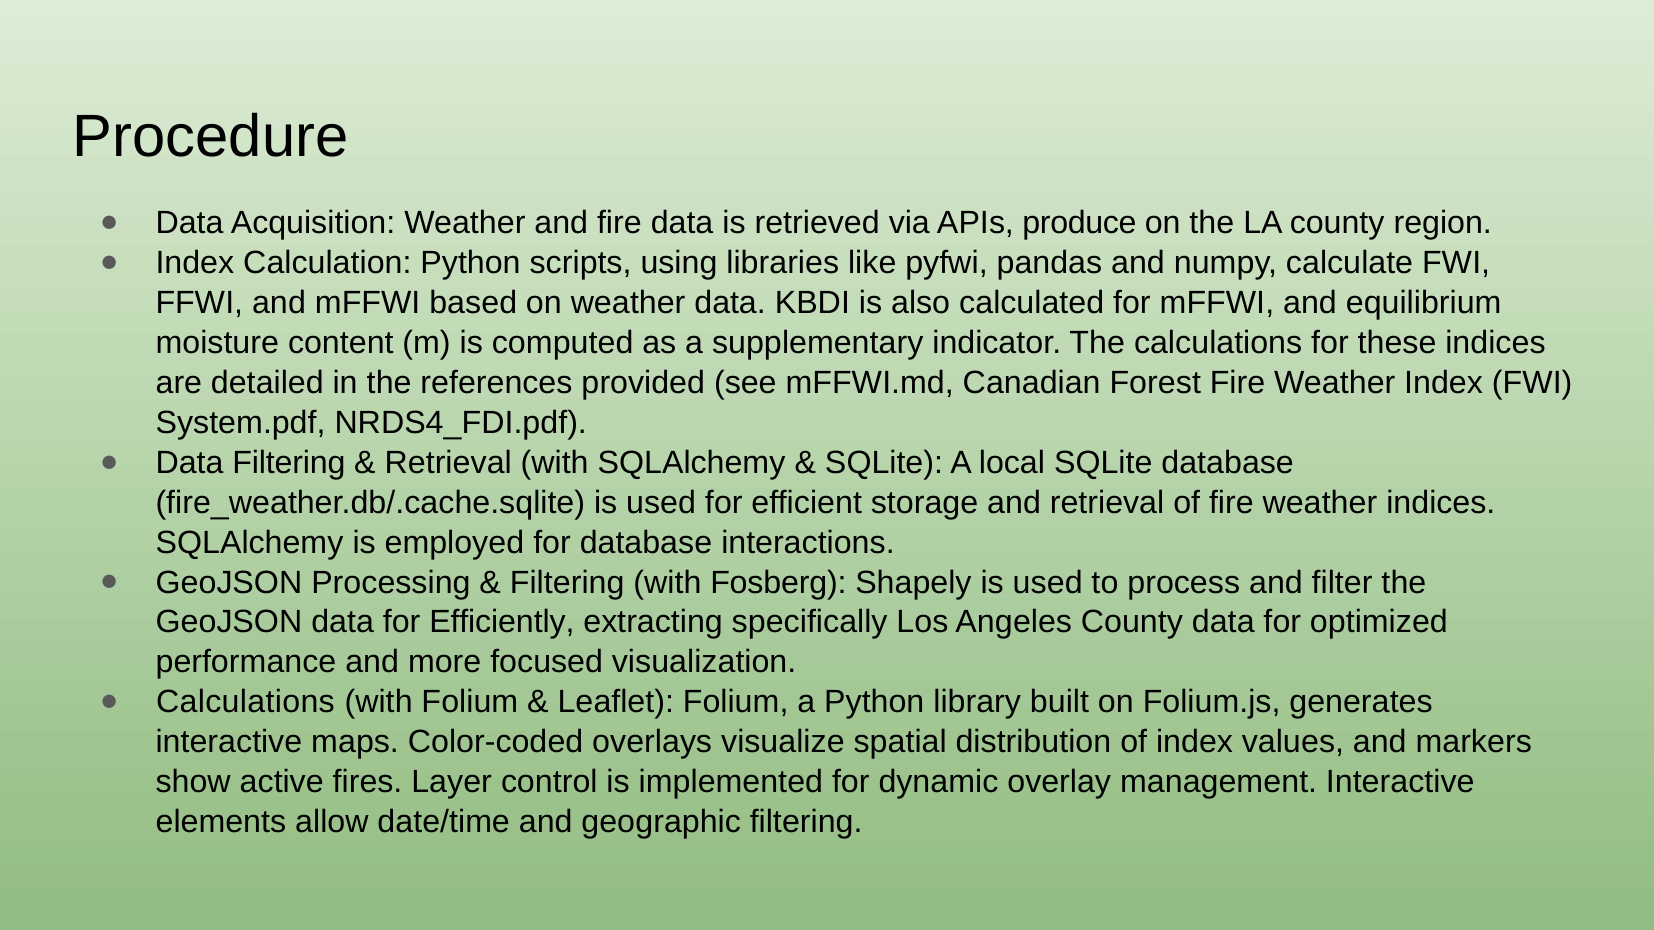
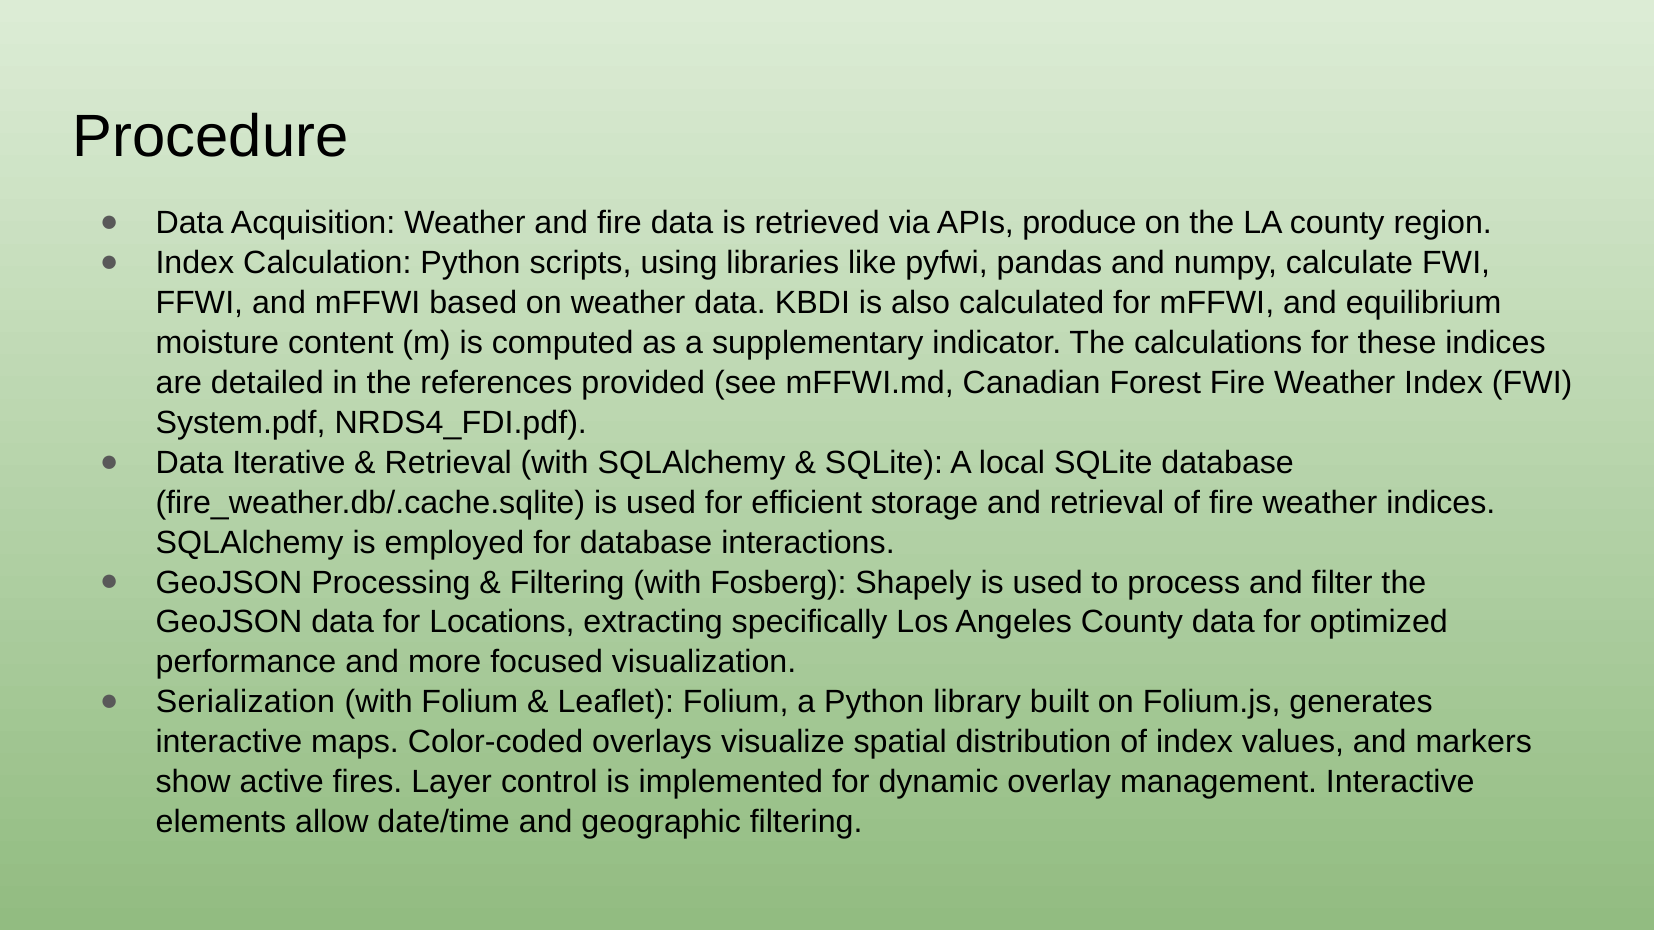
Data Filtering: Filtering -> Iterative (289, 463)
Efficiently: Efficiently -> Locations (502, 623)
Calculations: Calculations -> Serialization (245, 702)
